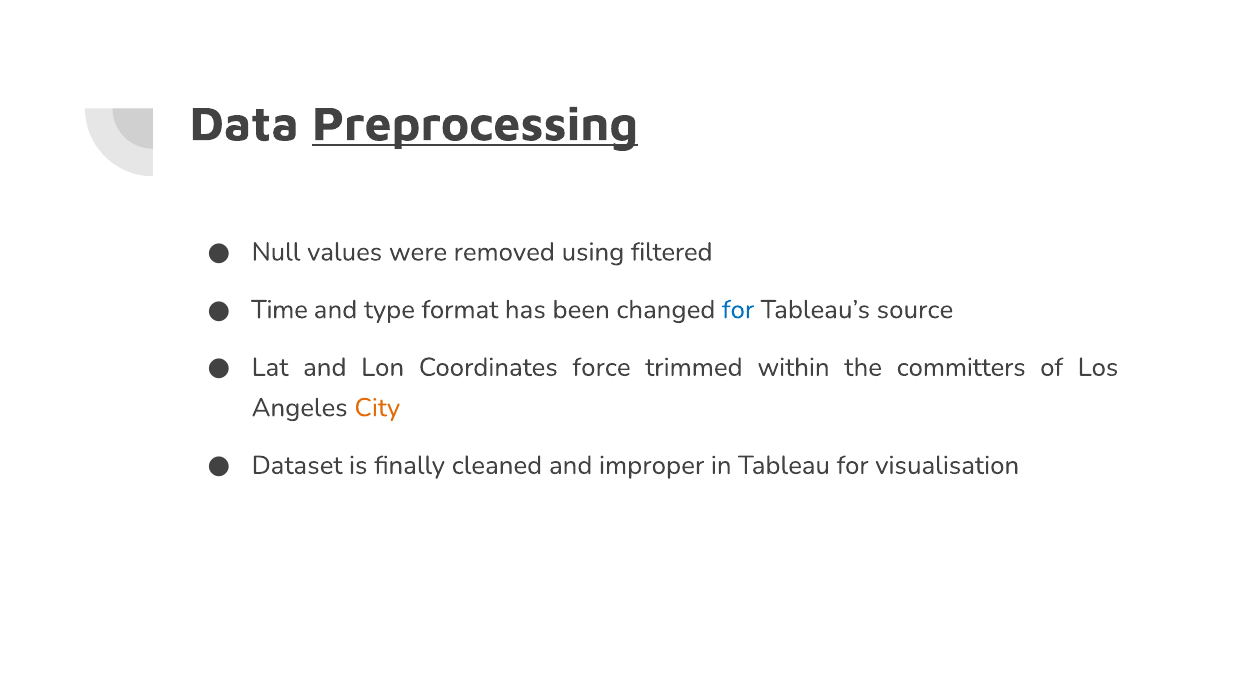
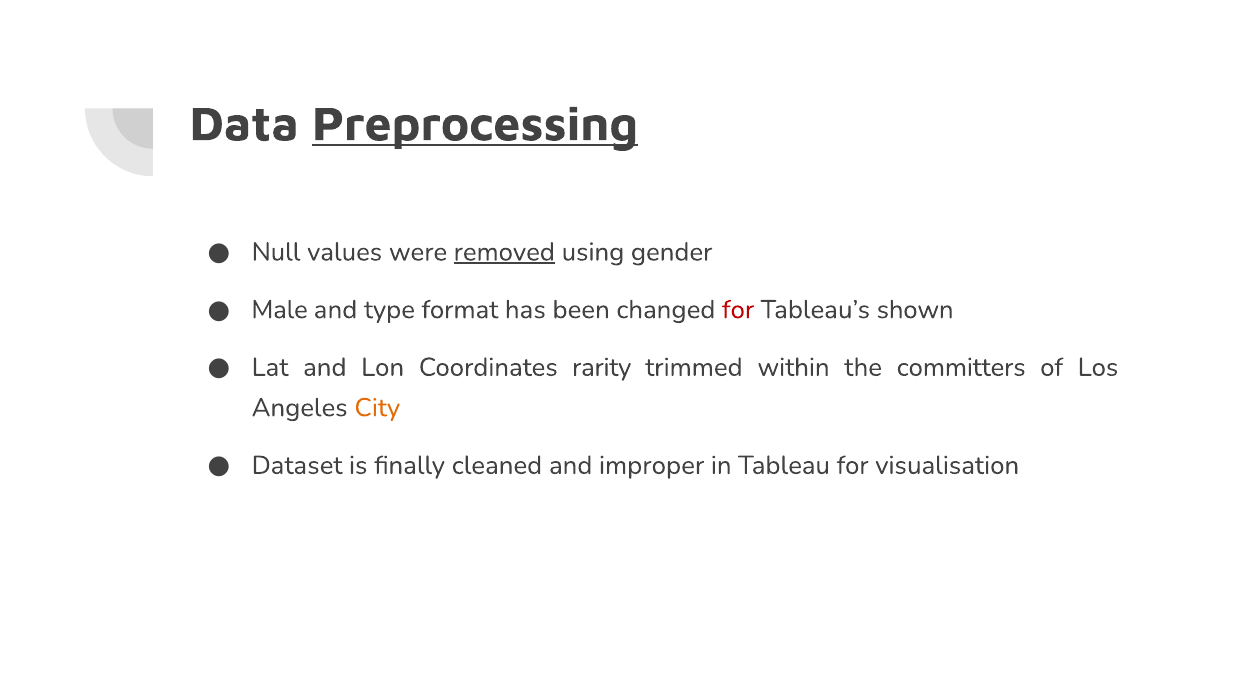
removed underline: none -> present (504, 252)
filtered: filtered -> gender (672, 252)
Time: Time -> Male (280, 310)
for colour: blue -> red (738, 310)
source: source -> shown (915, 310)
force: force -> rarity (602, 368)
